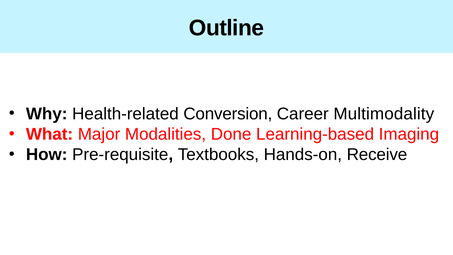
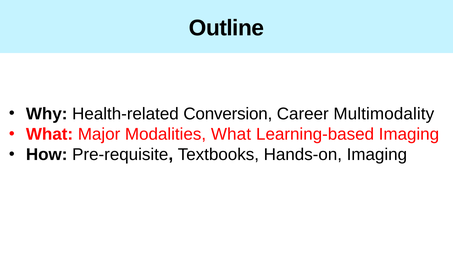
Modalities Done: Done -> What (231, 134)
Hands-on Receive: Receive -> Imaging (377, 155)
